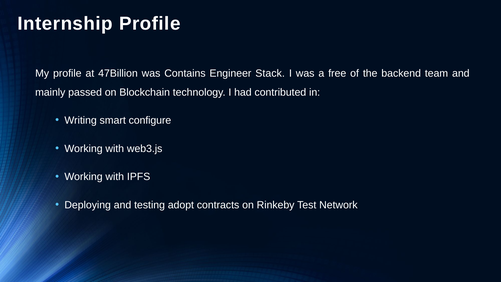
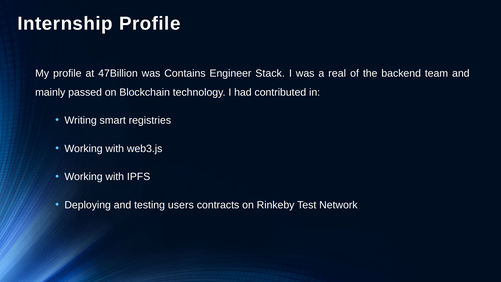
free: free -> real (337, 73)
configure: configure -> registries (150, 120)
adopt: adopt -> users (181, 205)
